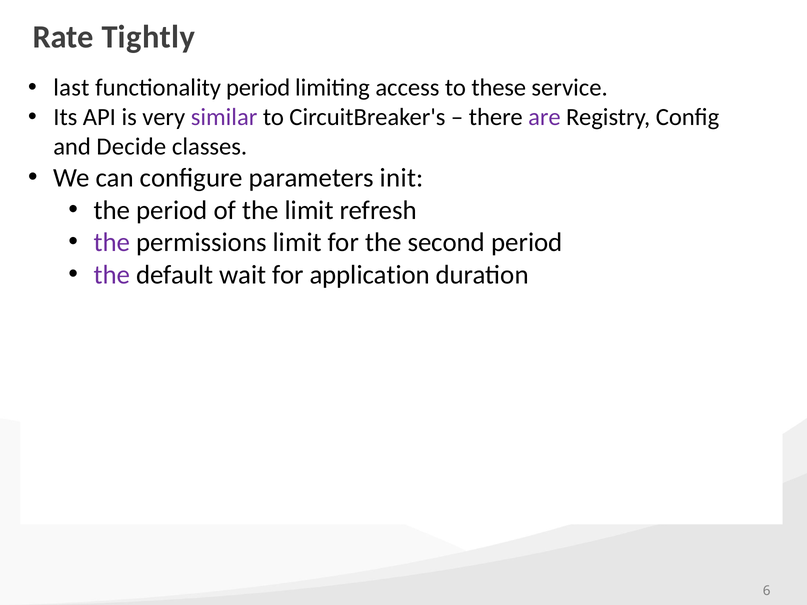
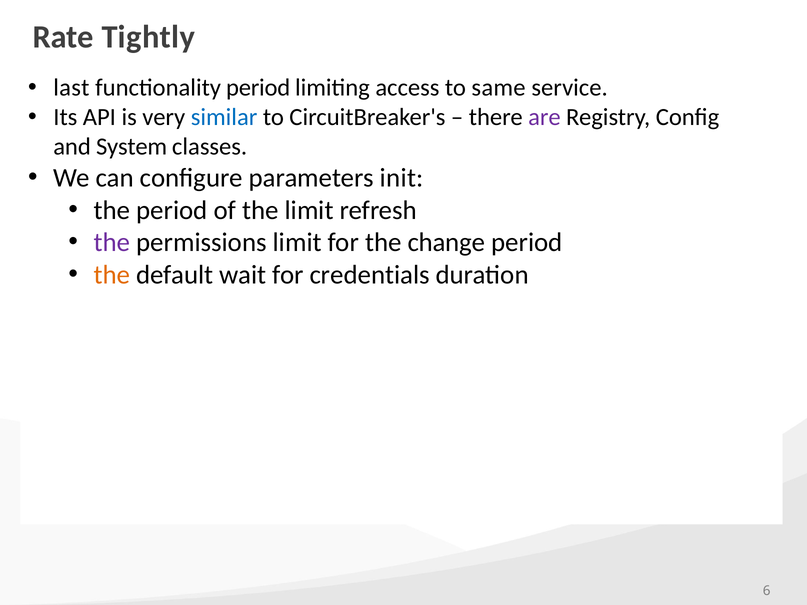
these: these -> same (499, 88)
similar colour: purple -> blue (224, 117)
Decide: Decide -> System (132, 147)
second: second -> change (446, 243)
the colour: purple -> orange (112, 275)
application: application -> credentials (370, 275)
